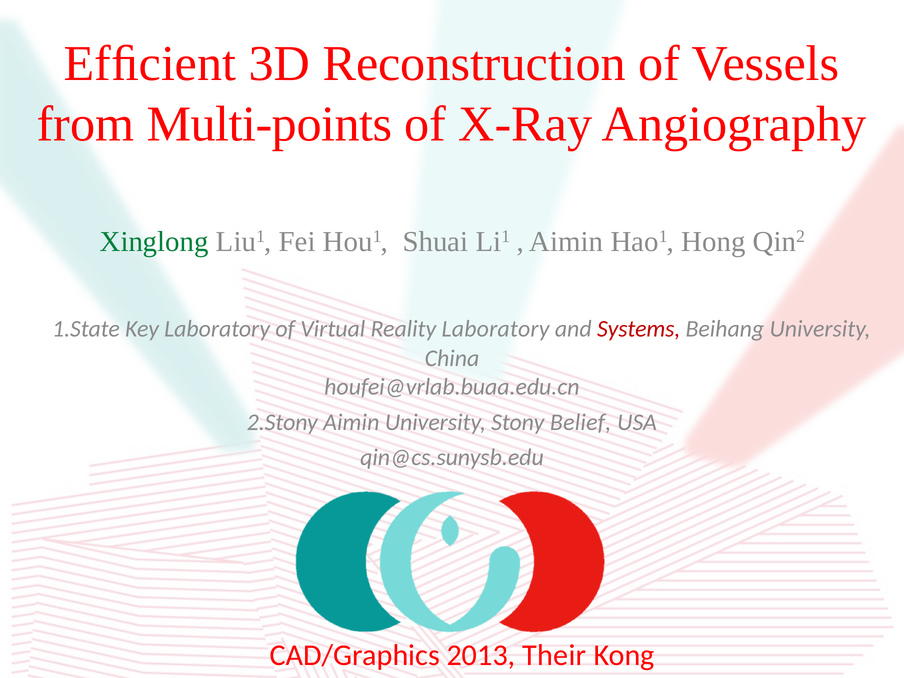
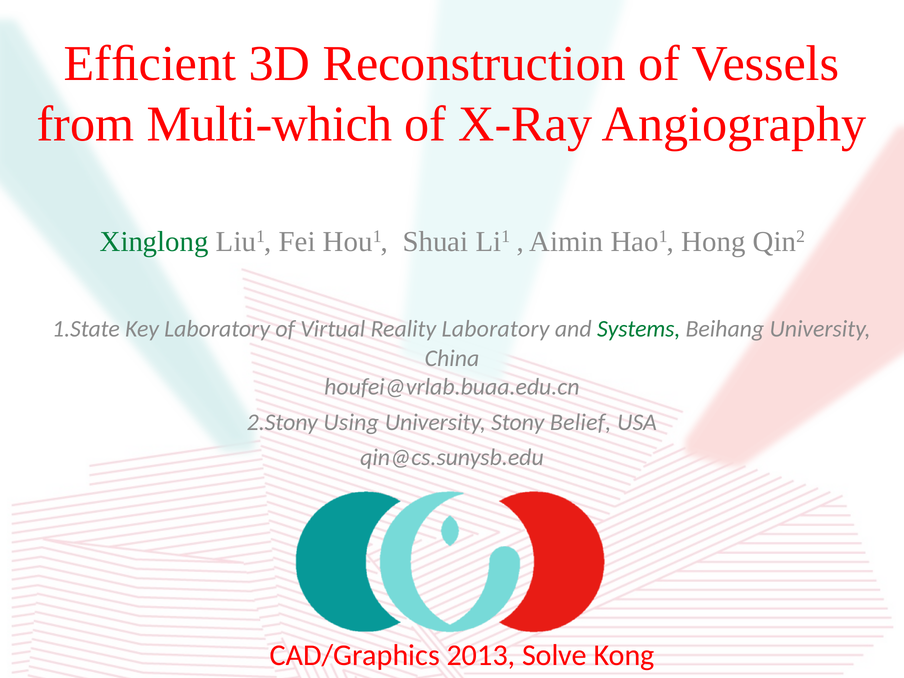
Multi-points: Multi-points -> Multi-which (269, 124)
Systems colour: red -> green (639, 329)
2.Stony Aimin: Aimin -> Using (351, 422)
Their: Their -> Solve (554, 655)
